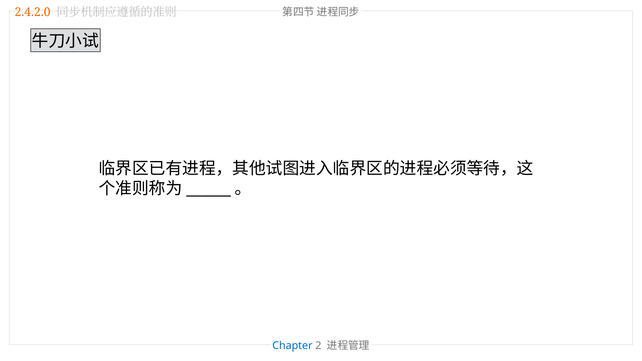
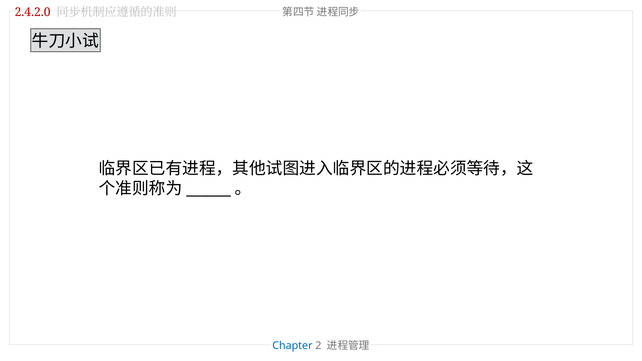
2.4.2.0 colour: orange -> red (33, 12)
